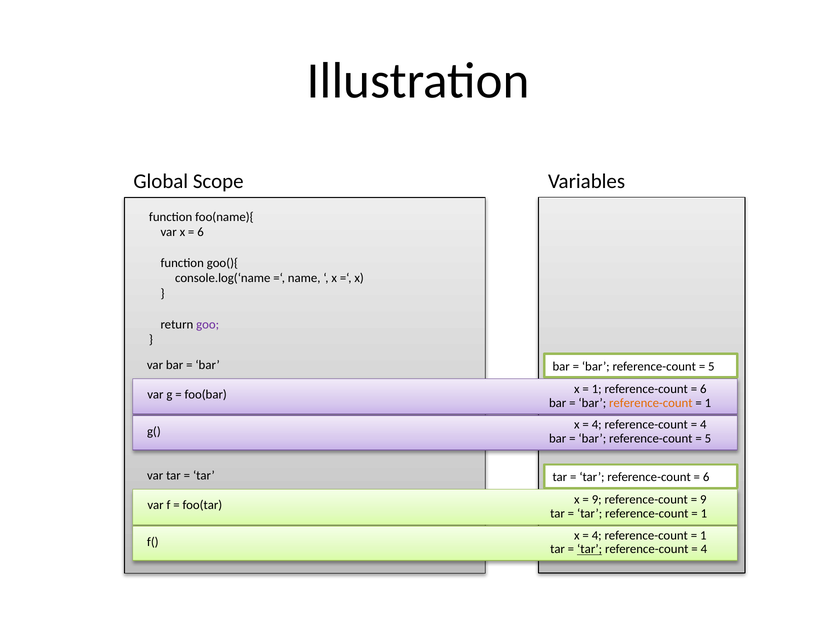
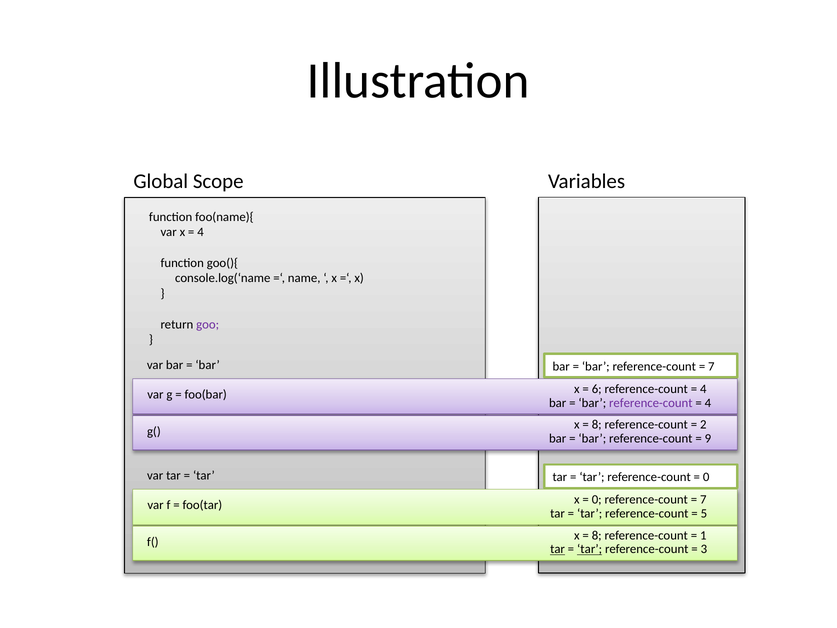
6: 6 -> 4 (201, 232)
5: 5 -> 7 (711, 366)
1: 1 -> 6 (597, 389)
6: 6 -> 4 (703, 389)
reference-count colour: orange -> purple (651, 403)
1: 1 -> 4 (708, 403)
4: 4 -> 8 (597, 425)
4: 4 -> 2 (703, 425)
5: 5 -> 9 (708, 438)
6: 6 -> 0 (706, 477)
9: 9 -> 0 (597, 499)
9: 9 -> 7 (703, 499)
1: 1 -> 5 (704, 513)
4: 4 -> 8 (597, 535)
tar underline: none -> present (558, 549)
4: 4 -> 3 (704, 549)
